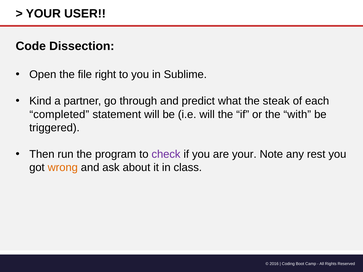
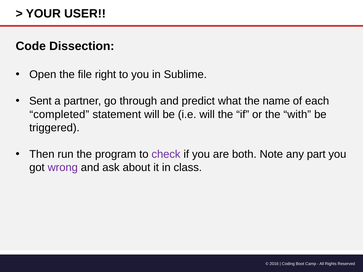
Kind: Kind -> Sent (40, 101)
steak: steak -> name (276, 101)
are your: your -> both (244, 154)
rest: rest -> part (316, 154)
wrong colour: orange -> purple (63, 168)
